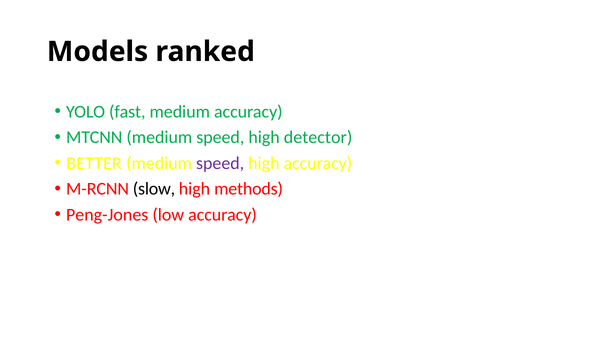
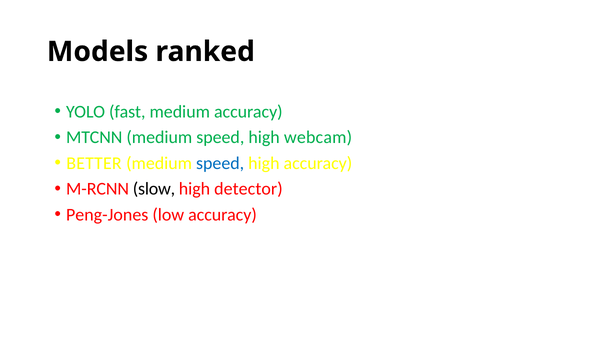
detector: detector -> webcam (318, 137)
speed colour: purple -> blue (220, 163)
methods: methods -> detector (248, 189)
